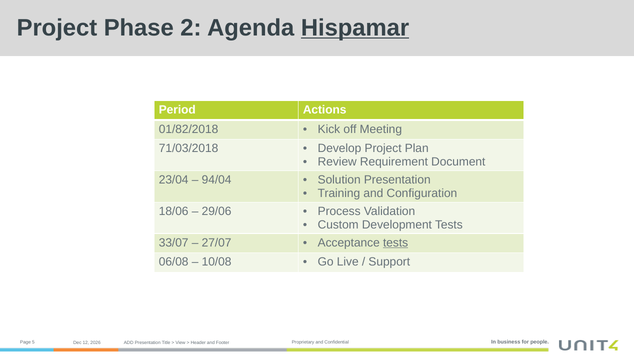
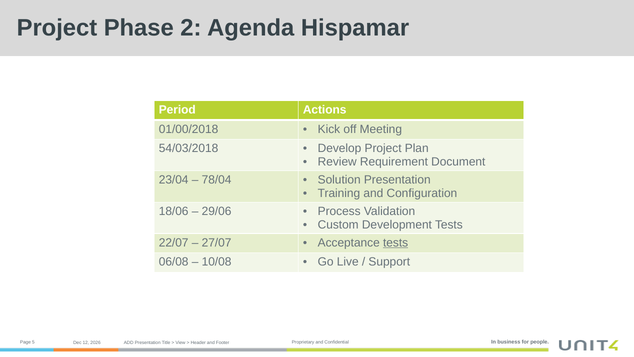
Hispamar underline: present -> none (355, 28)
01/82/2018: 01/82/2018 -> 01/00/2018 (189, 129)
71/03/2018: 71/03/2018 -> 54/03/2018 (189, 148)
94/04: 94/04 -> 78/04 (217, 180)
33/07: 33/07 -> 22/07 (174, 243)
